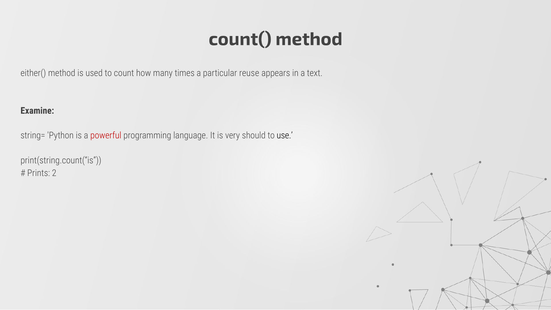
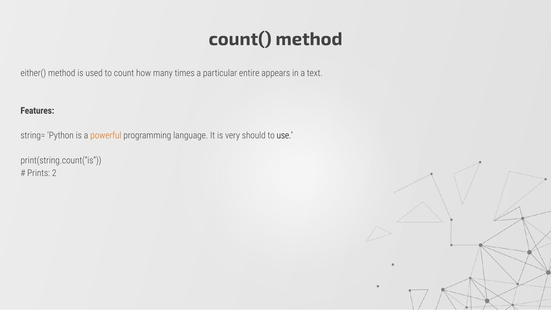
reuse: reuse -> entire (249, 73)
Examine: Examine -> Features (37, 111)
powerful colour: red -> orange (106, 136)
